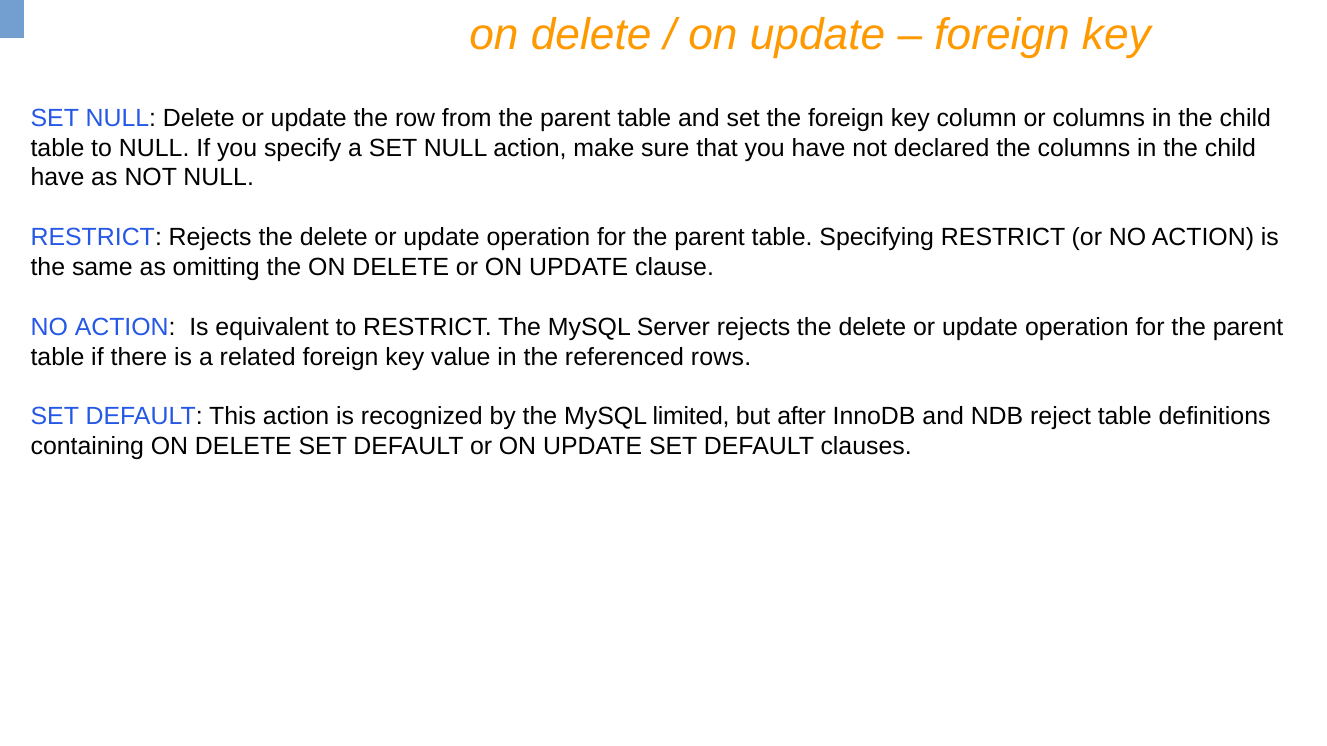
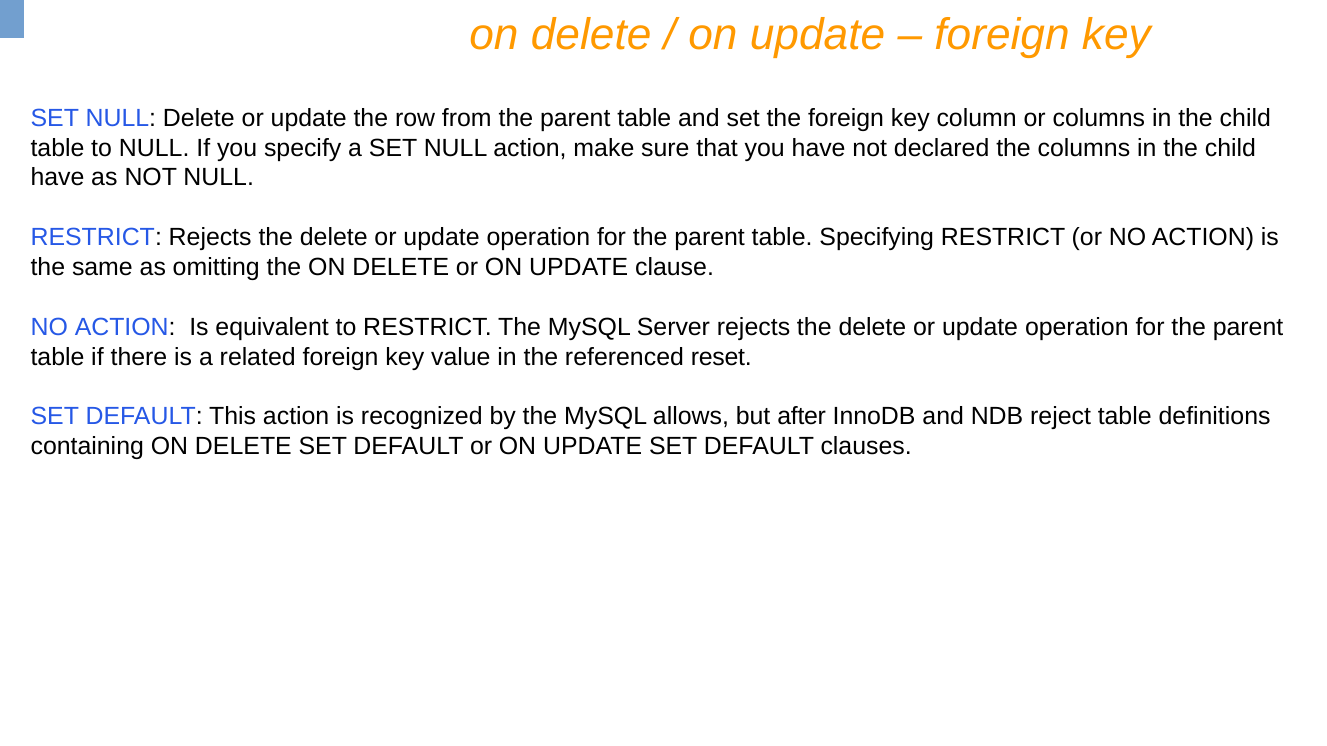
rows: rows -> reset (721, 357)
limited: limited -> allows (691, 417)
